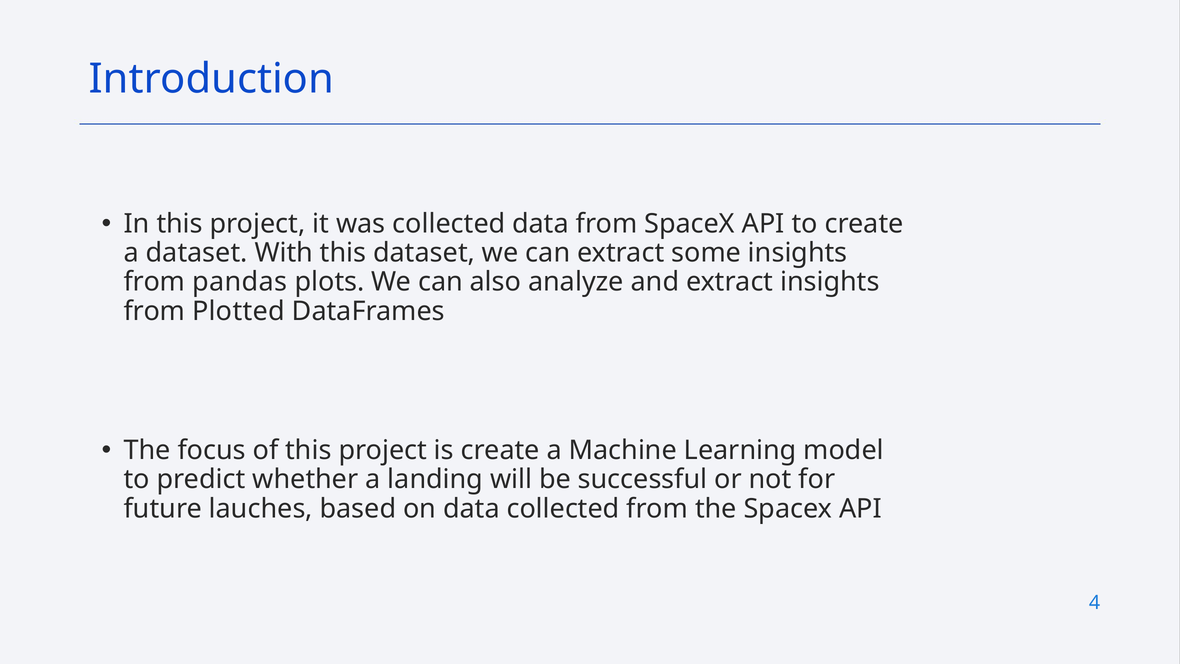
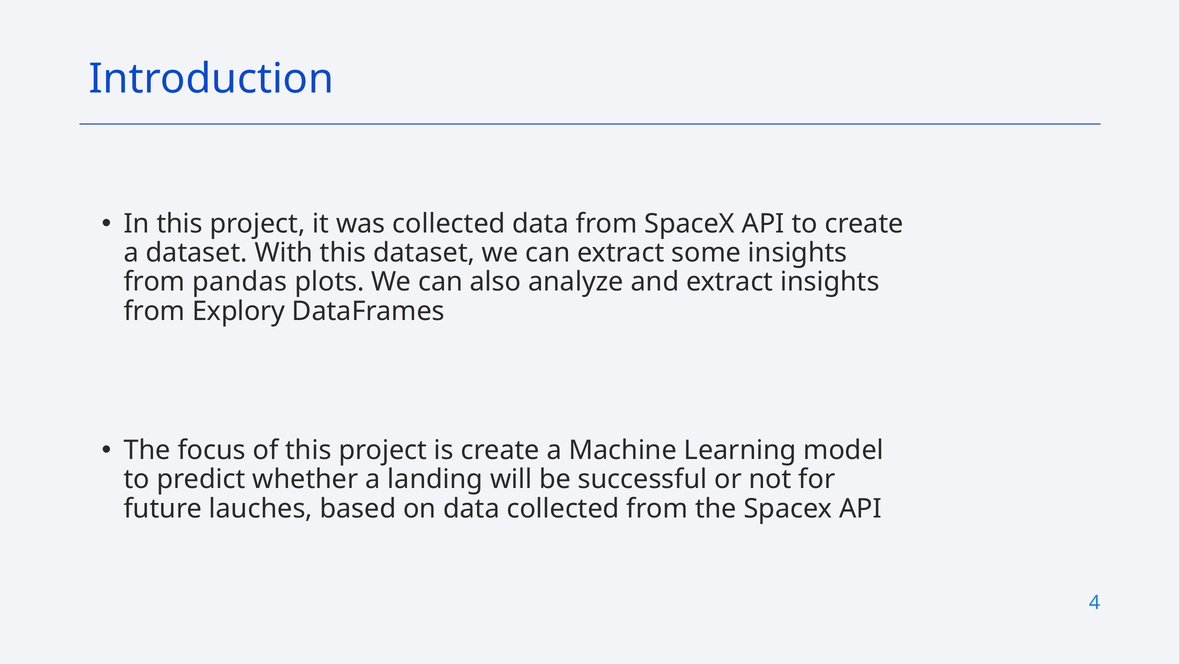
Plotted: Plotted -> Explory (239, 311)
